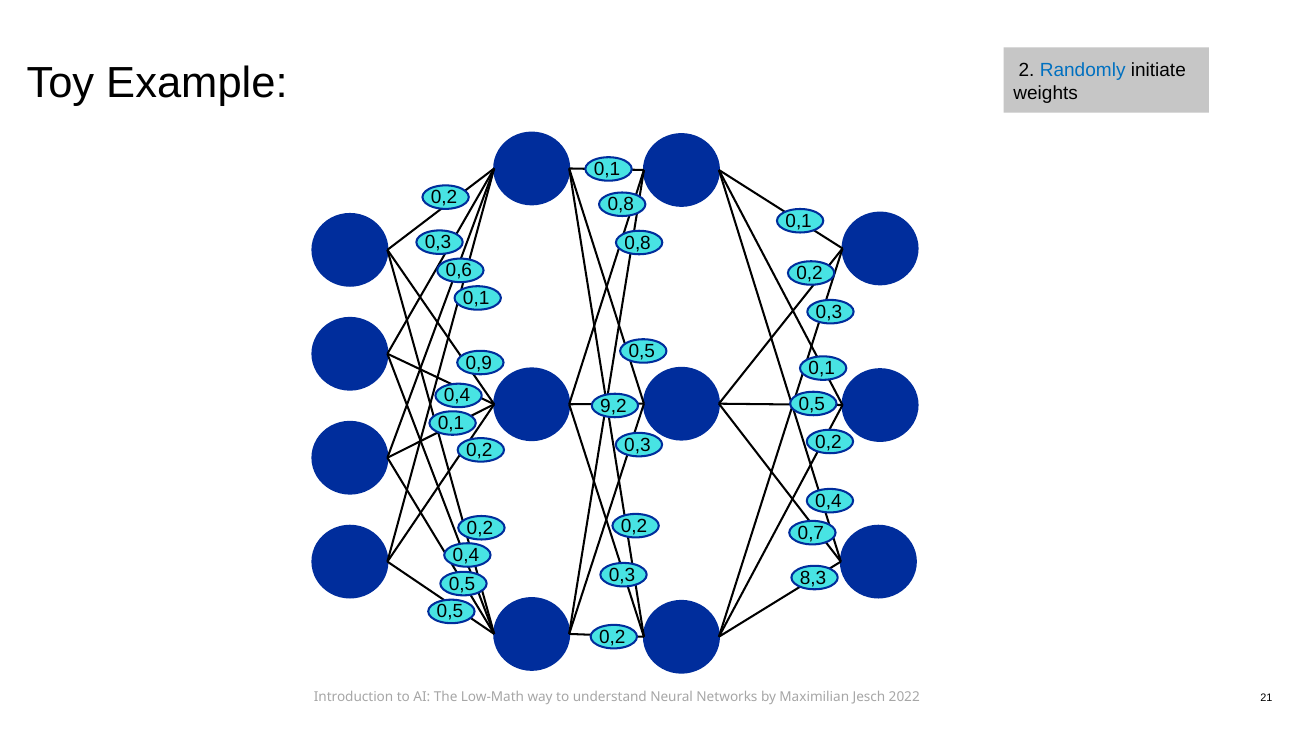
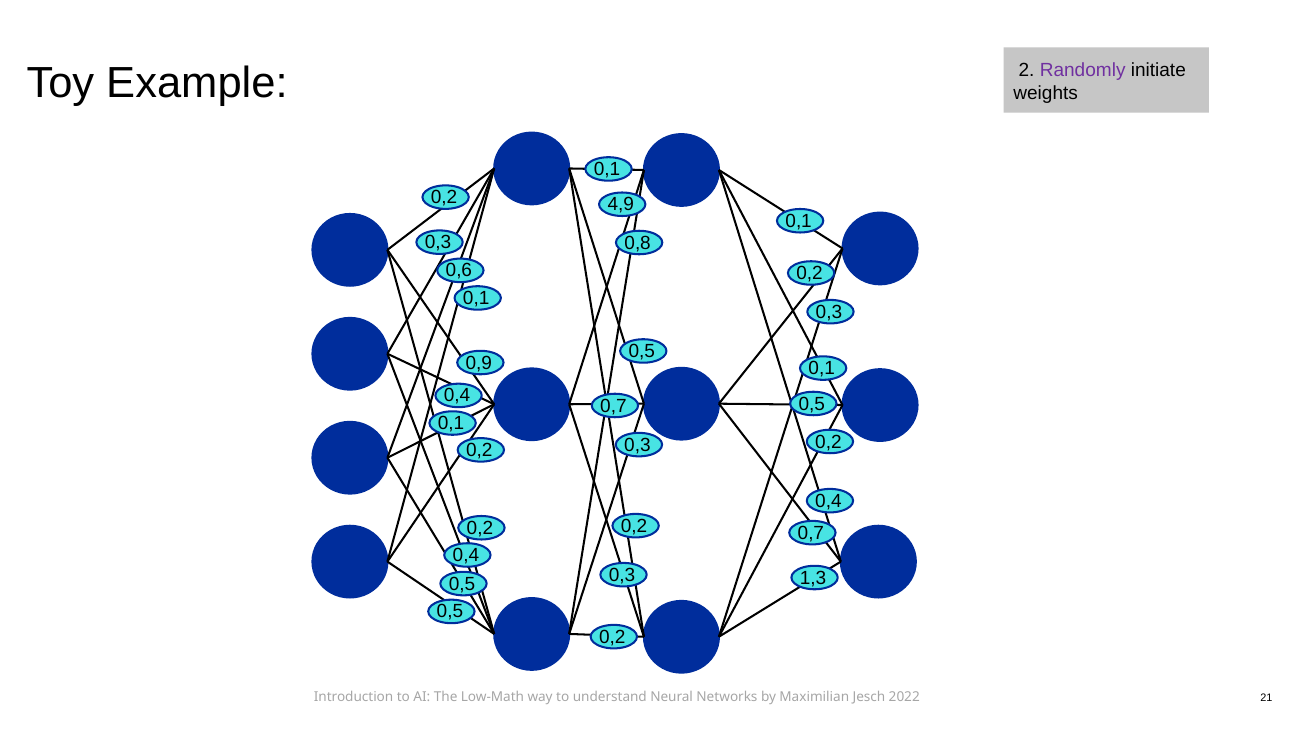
Randomly colour: blue -> purple (1083, 70)
0,8: 0,8 -> 4,9 (621, 205)
9,2: 9,2 -> 0,7 (613, 406)
8,3: 8,3 -> 1,3 (813, 578)
